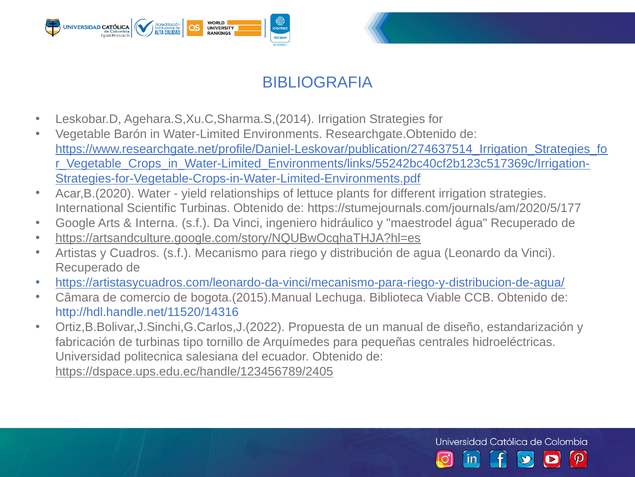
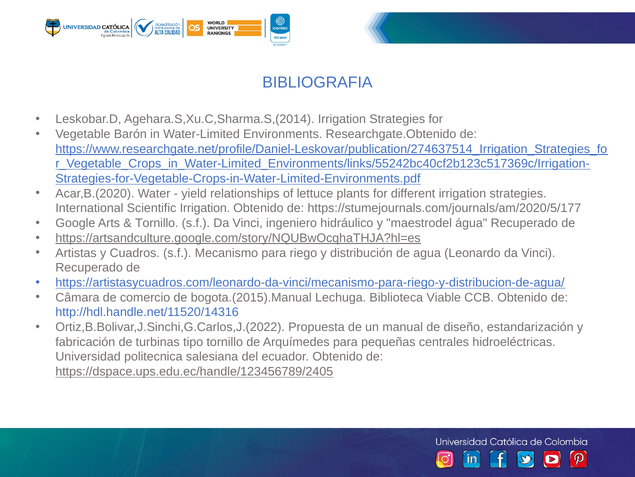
Scientific Turbinas: Turbinas -> Irrigation (205, 208)
Interna: Interna -> Tornillo (157, 223)
